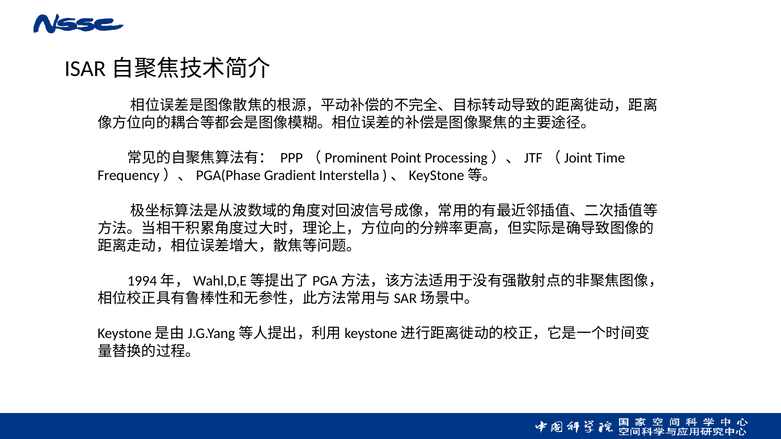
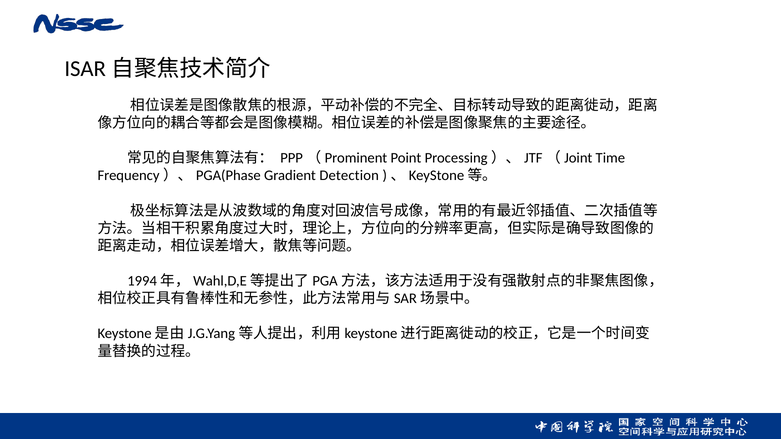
Interstella: Interstella -> Detection (349, 176)
